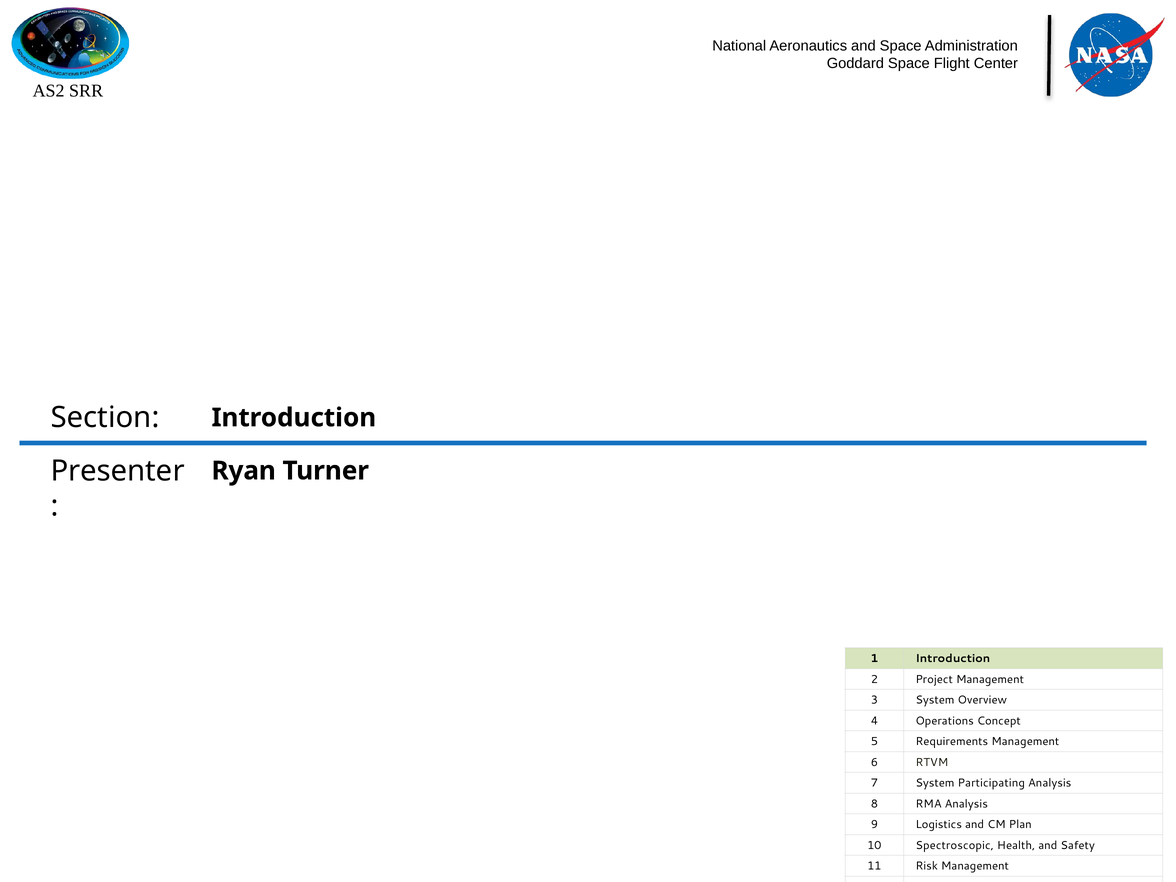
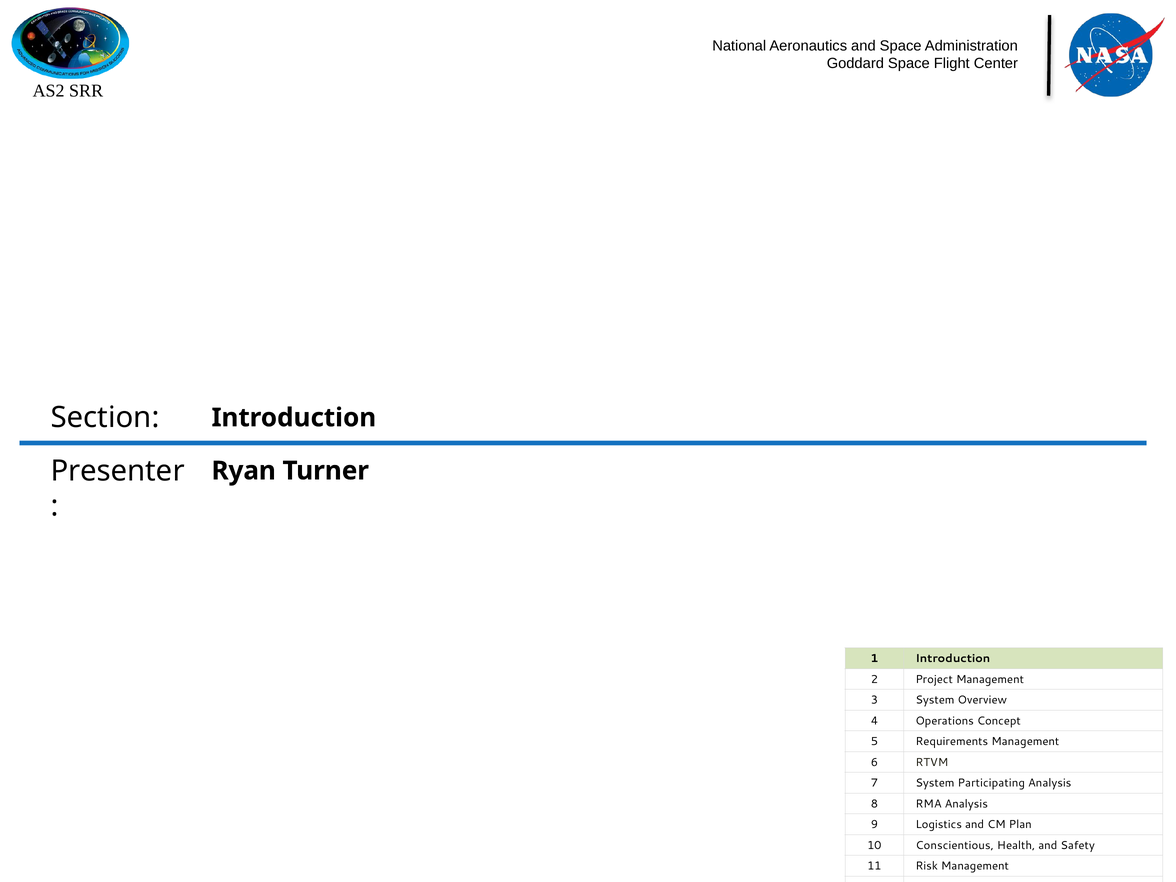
Spectroscopic: Spectroscopic -> Conscientious (955, 845)
